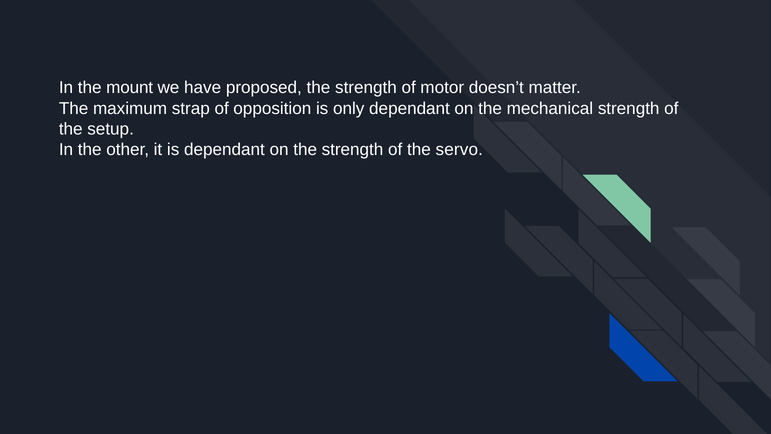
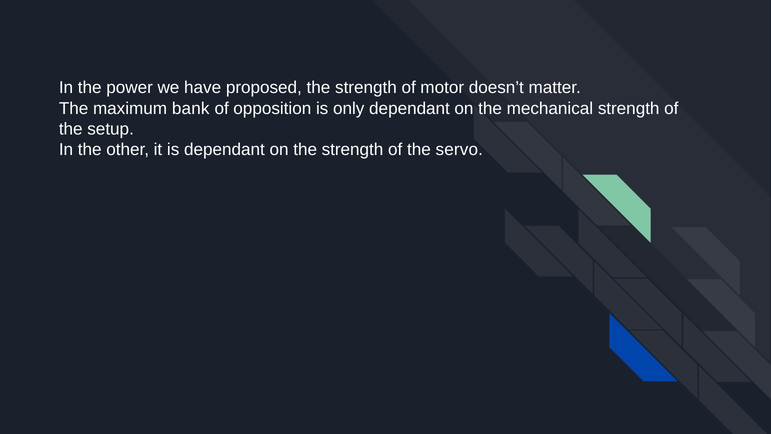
mount: mount -> power (130, 88)
strap: strap -> bank (191, 108)
